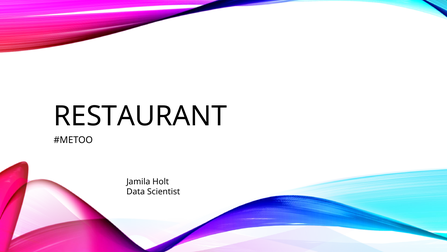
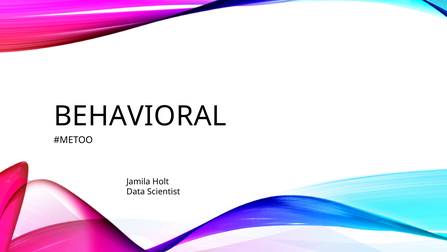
RESTAURANT: RESTAURANT -> BEHAVIORAL (140, 116)
